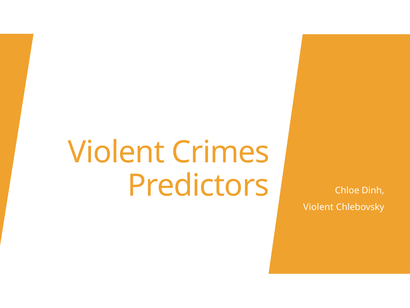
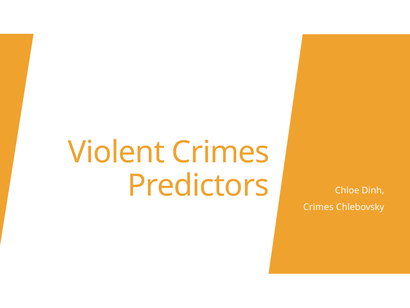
Violent: Violent -> Crimes (318, 207)
